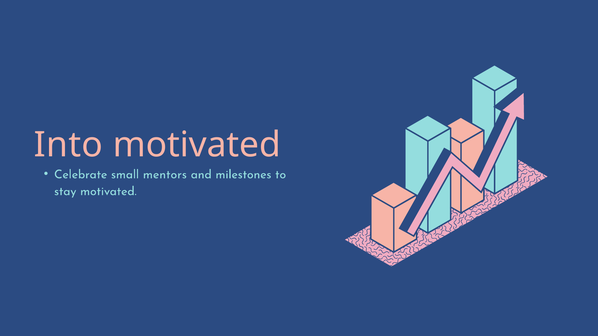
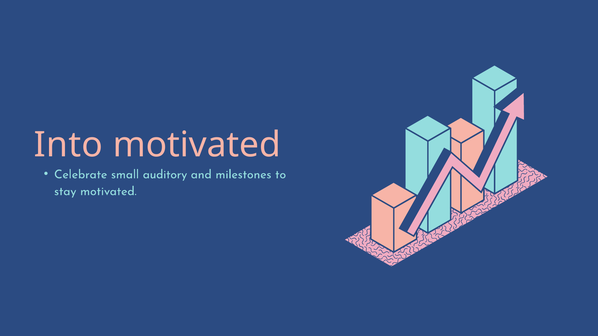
mentors: mentors -> auditory (165, 175)
